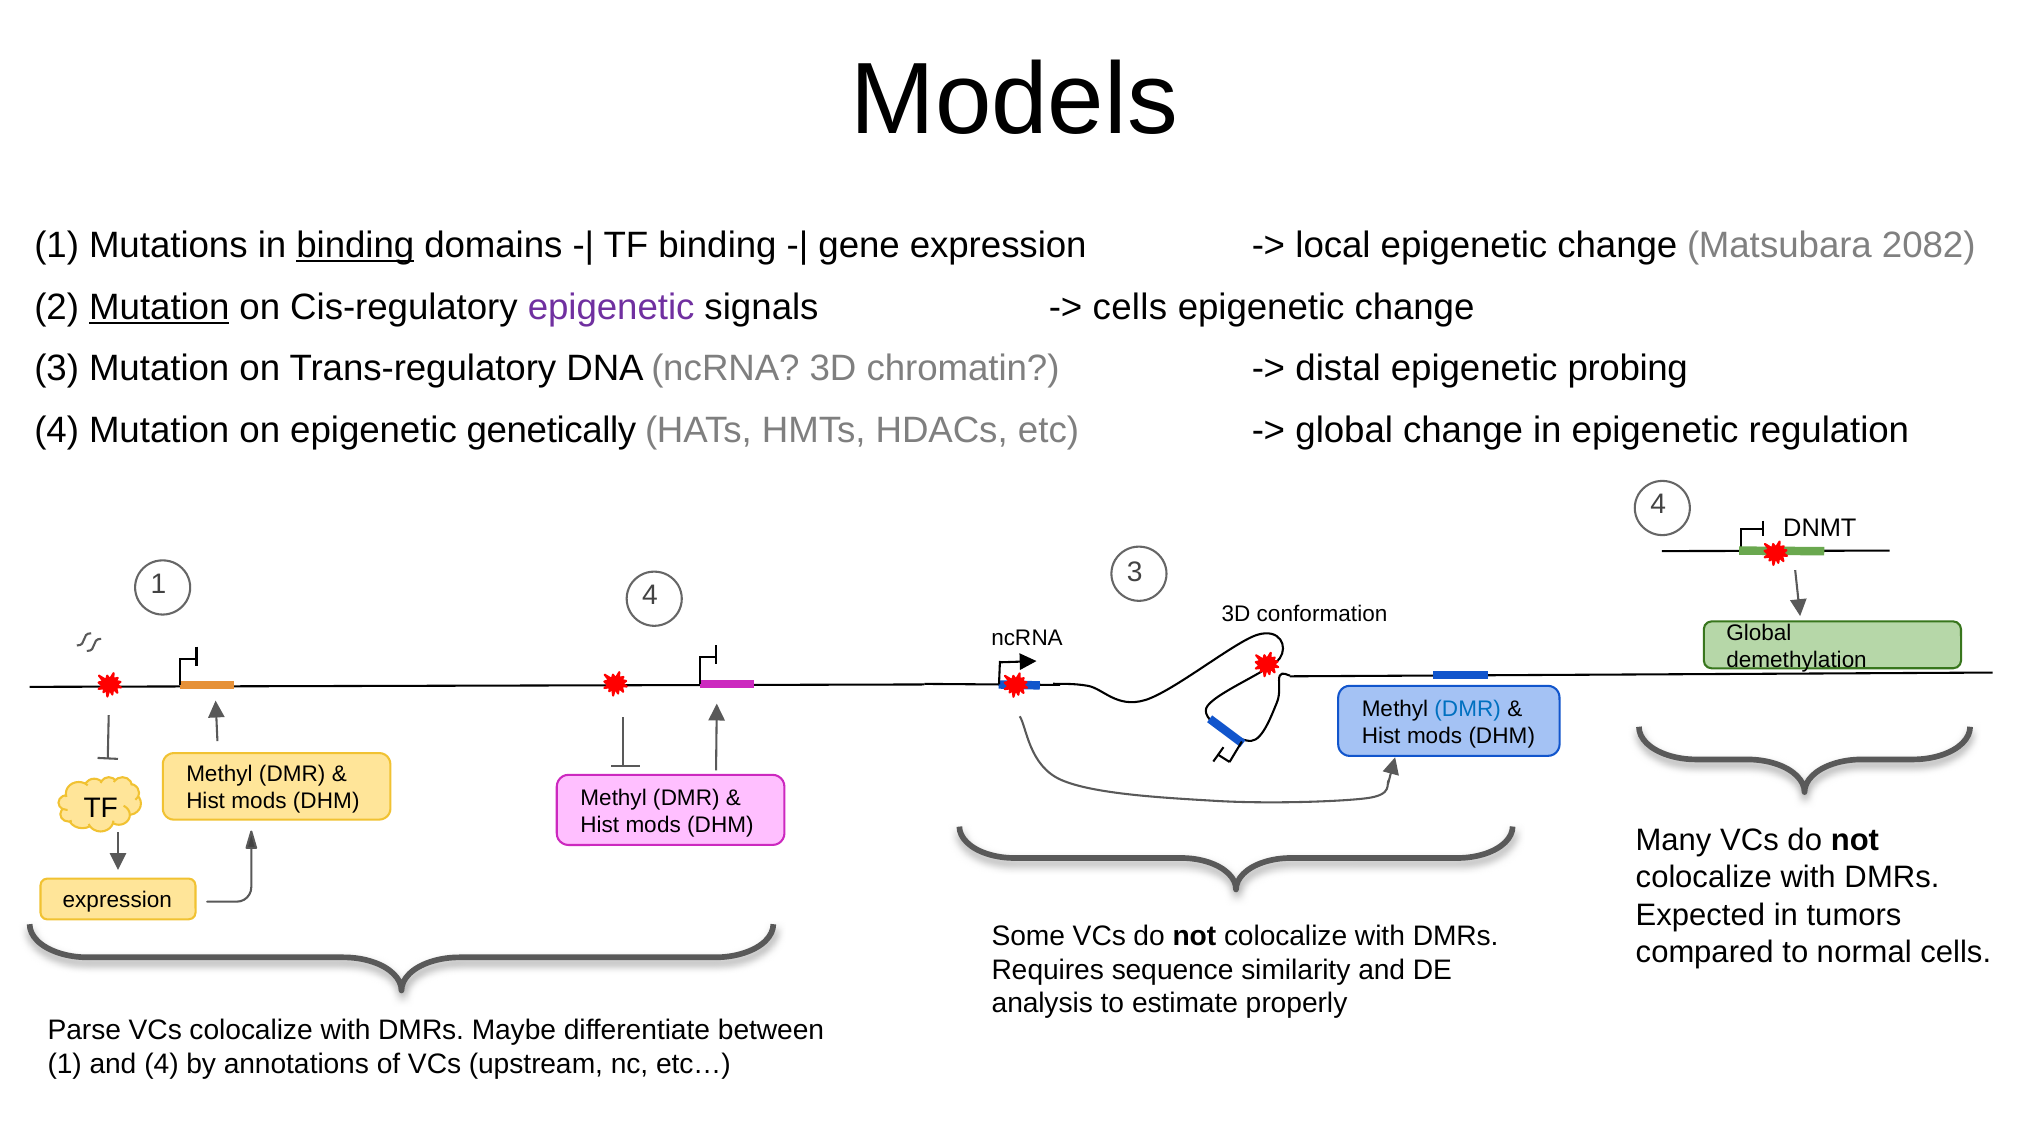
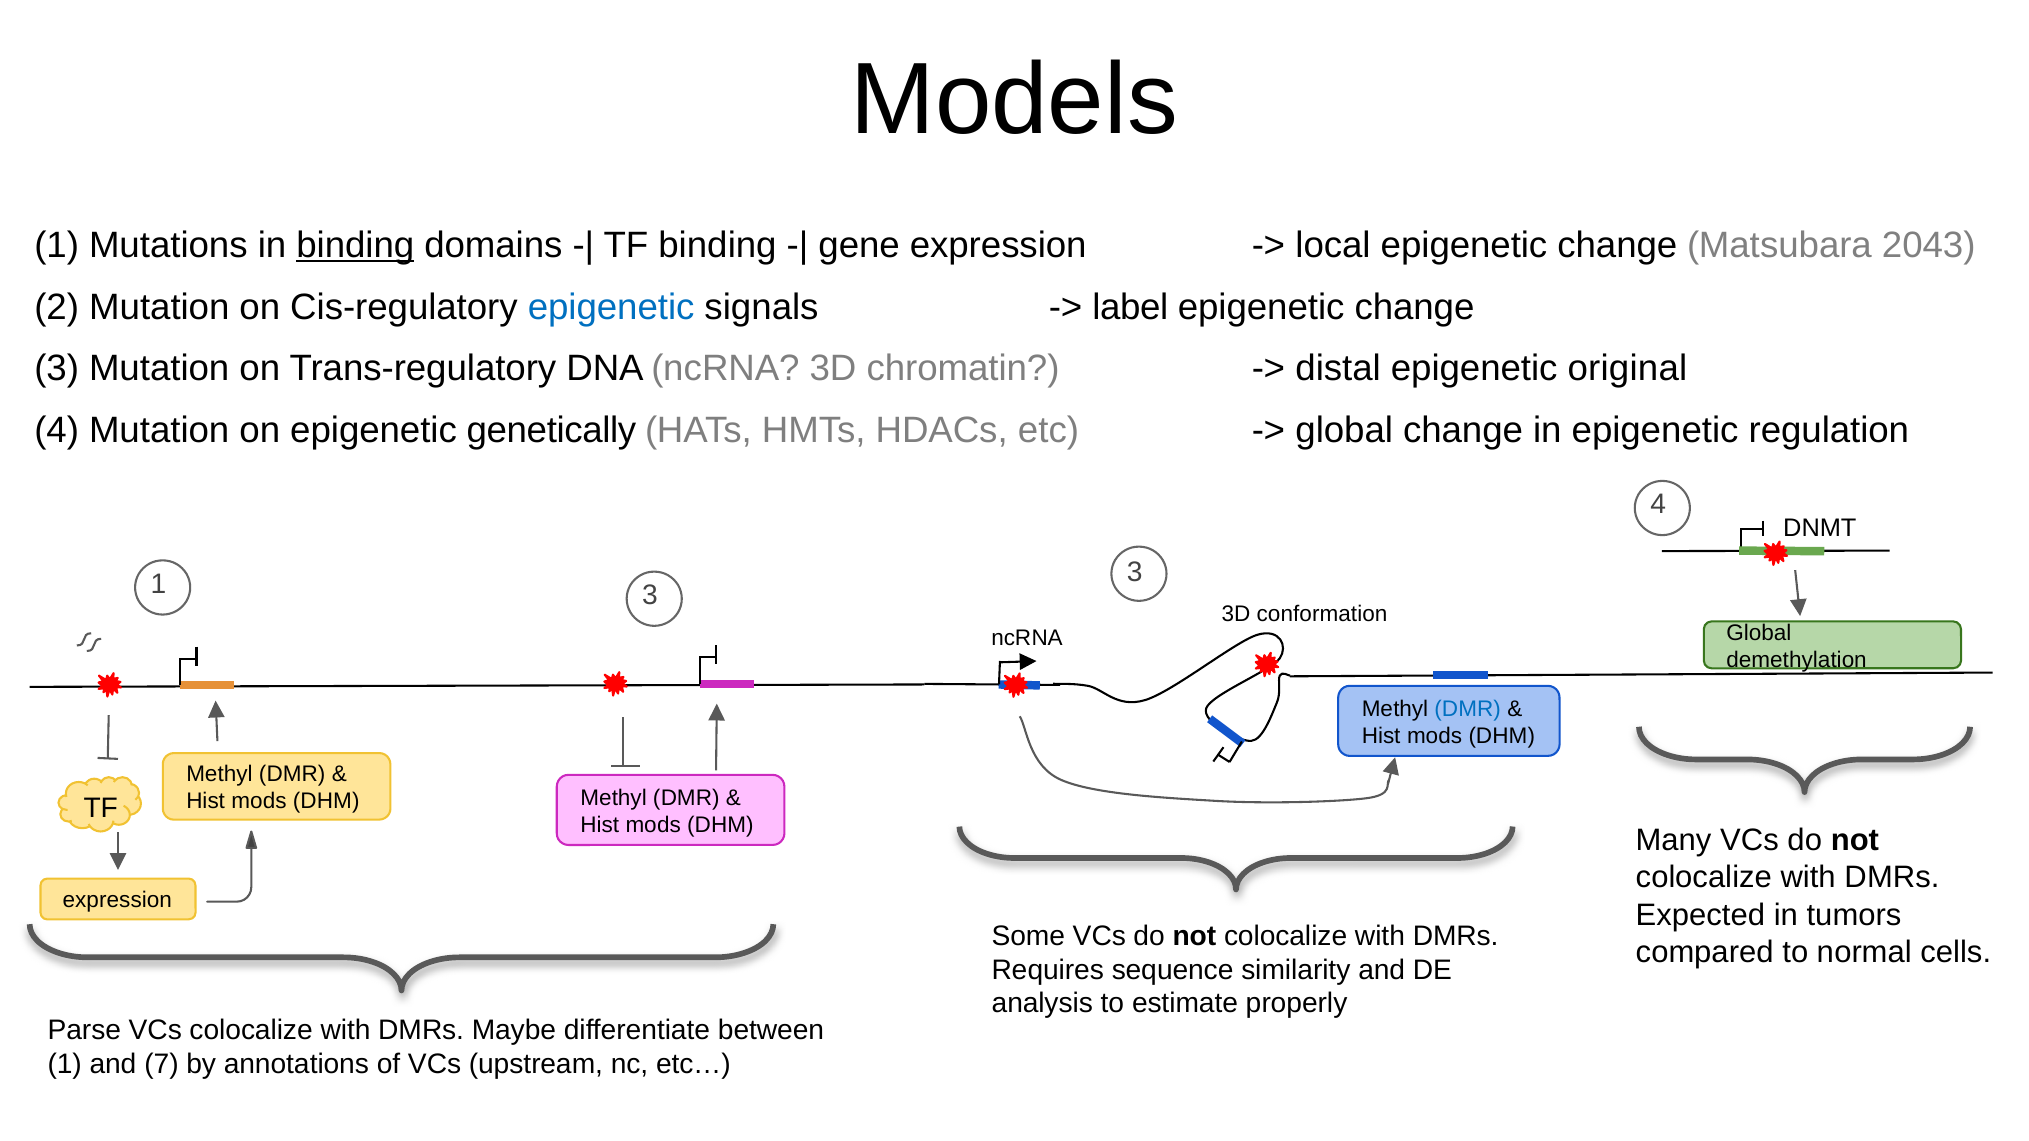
2082: 2082 -> 2043 (1929, 245)
Mutation underline: present -> none (159, 307)
epigenetic colour: purple -> blue (611, 307)
cells: cells -> label (1130, 307)
probing: probing -> original (1627, 369)
1 4: 4 -> 3 (650, 595)
and 4: 4 -> 7 (162, 1065)
